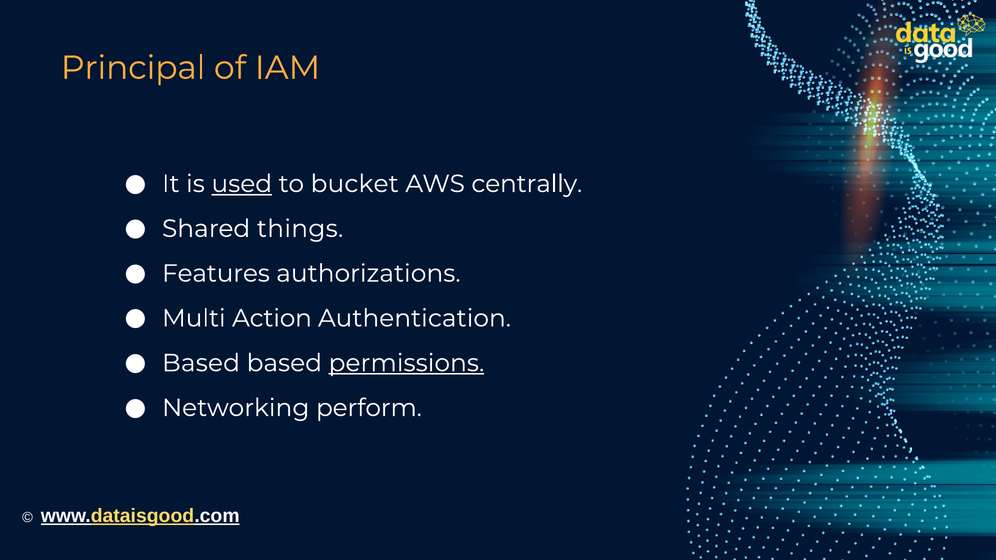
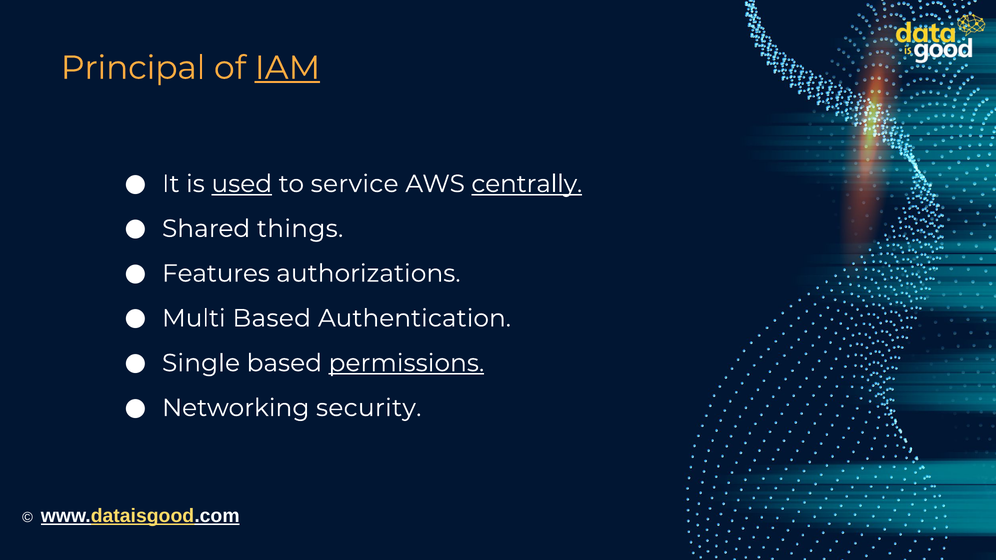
IAM underline: none -> present (287, 68)
bucket: bucket -> service (355, 184)
centrally underline: none -> present (527, 184)
Multi Action: Action -> Based (272, 318)
Based: Based -> Single (201, 363)
perform: perform -> security (369, 408)
